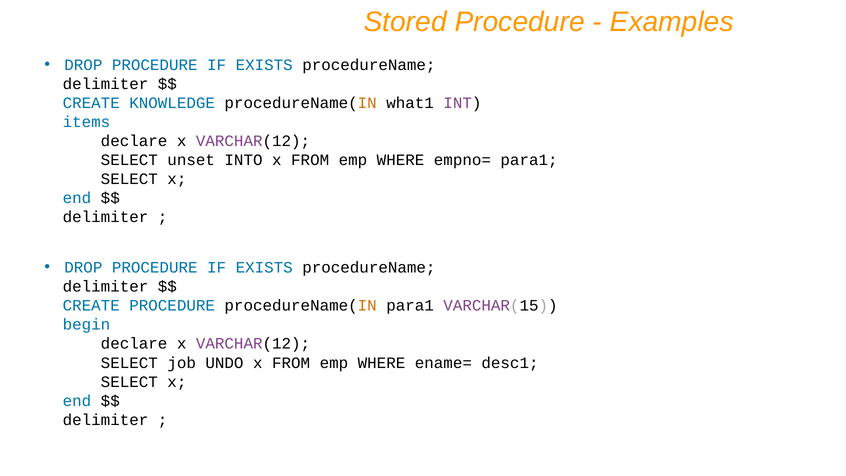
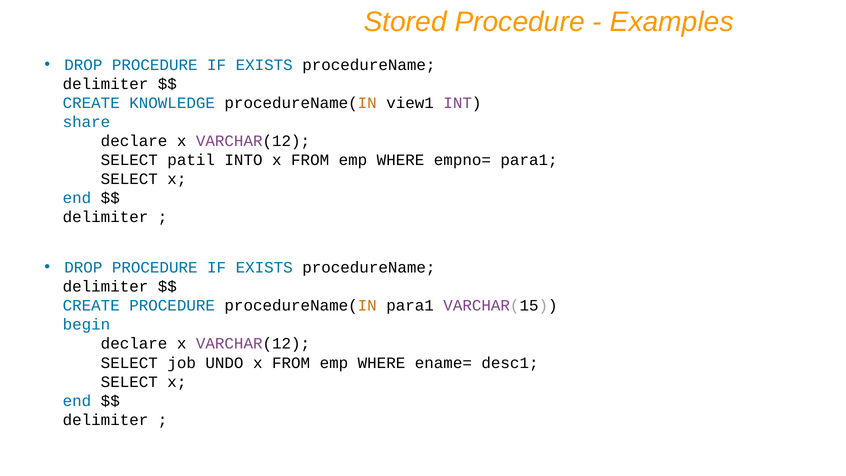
what1: what1 -> view1 (410, 103)
items: items -> share (86, 122)
unset: unset -> patil (191, 160)
